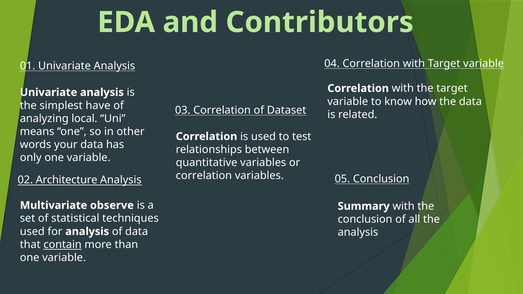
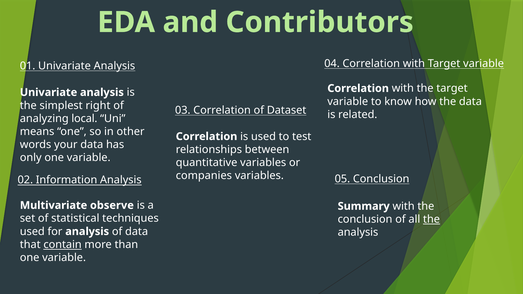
have: have -> right (98, 105)
correlation: correlation -> companies (204, 176)
Architecture: Architecture -> Information (67, 180)
the underline: none -> present (431, 219)
